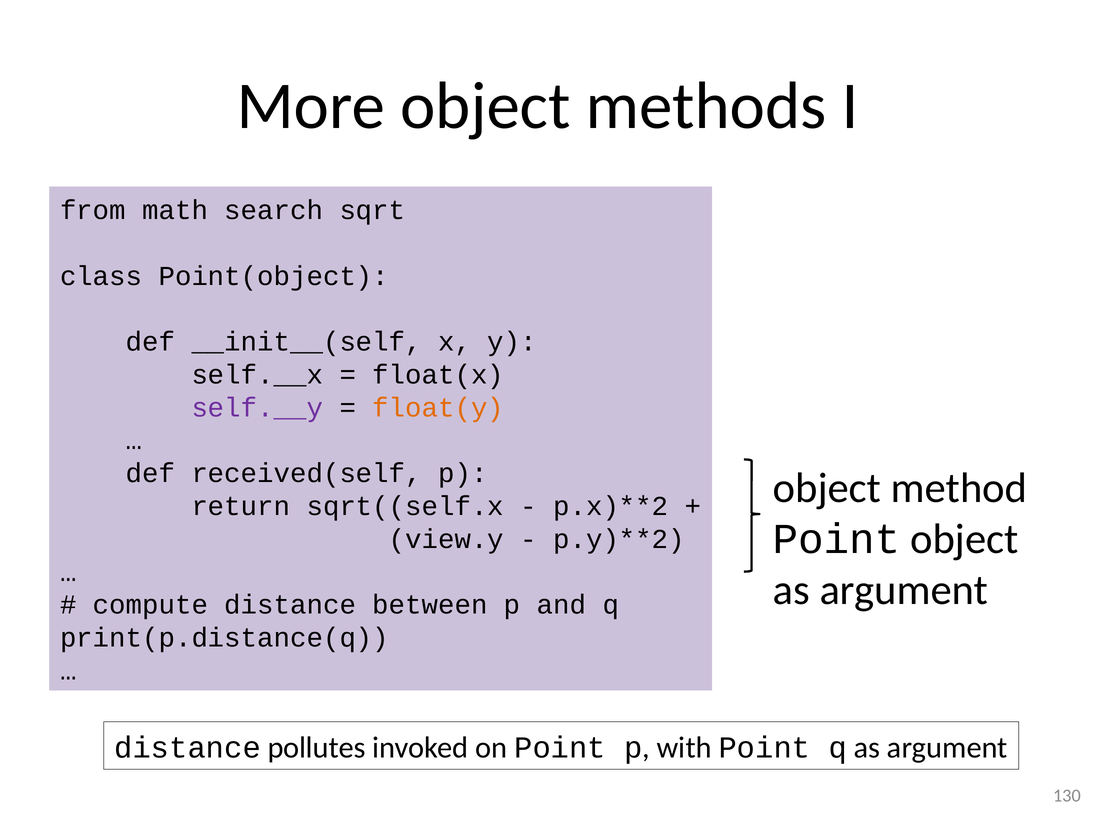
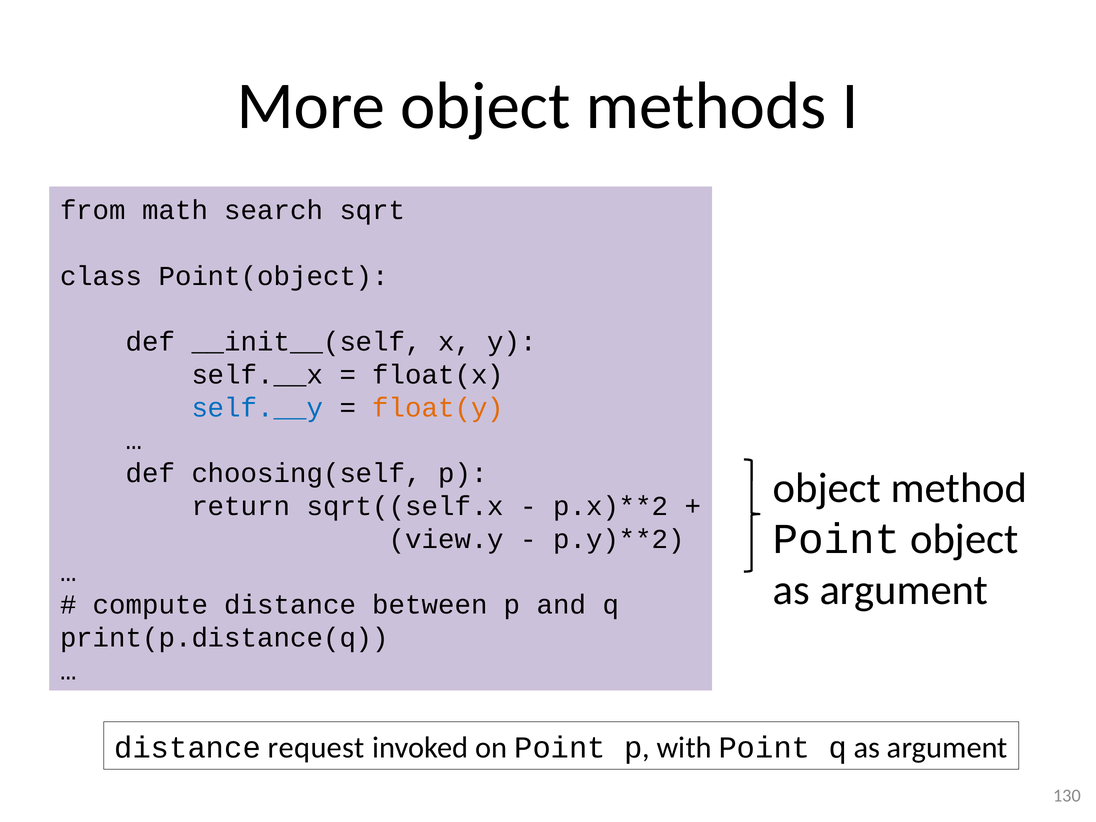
self.__y colour: purple -> blue (257, 408)
received(self: received(self -> choosing(self (307, 473)
pollutes: pollutes -> request (316, 748)
